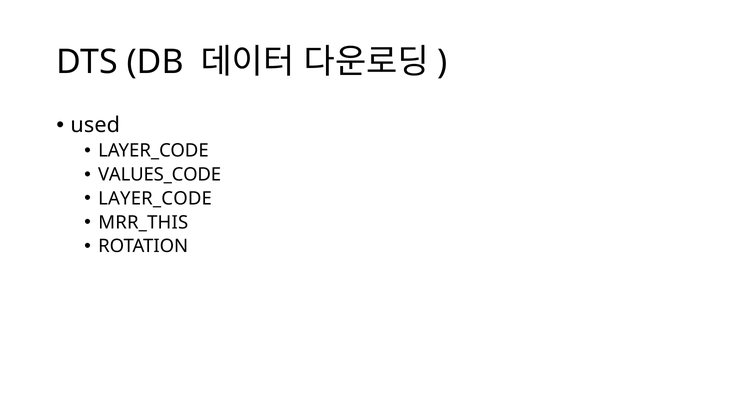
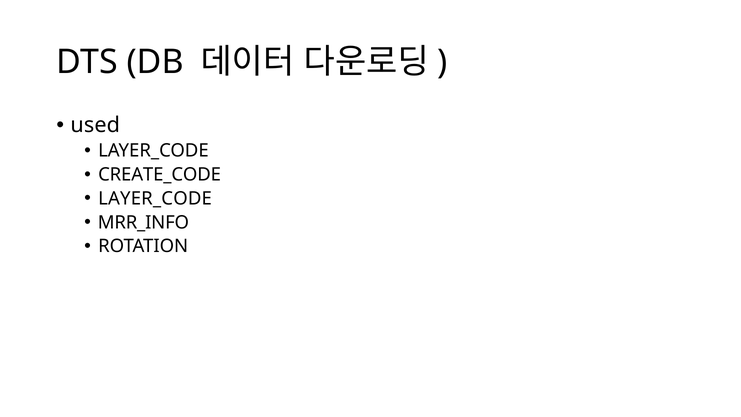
VALUES_CODE: VALUES_CODE -> CREATE_CODE (160, 175)
MRR_THIS: MRR_THIS -> MRR_INFO (143, 222)
